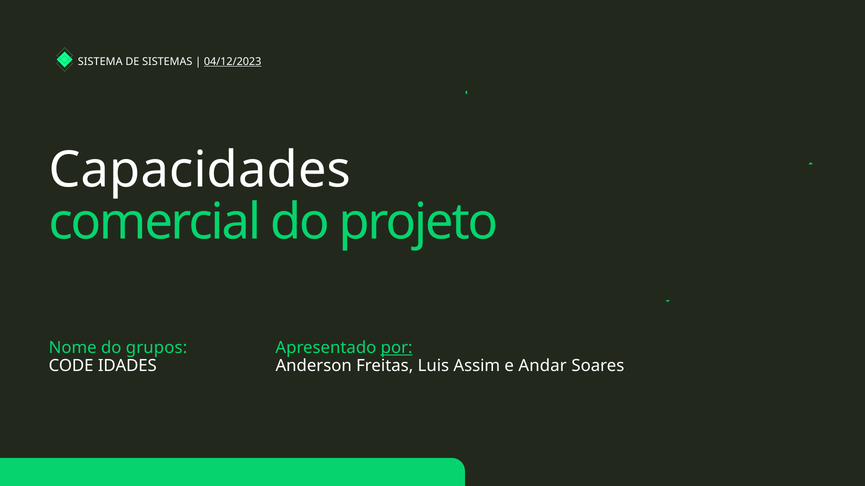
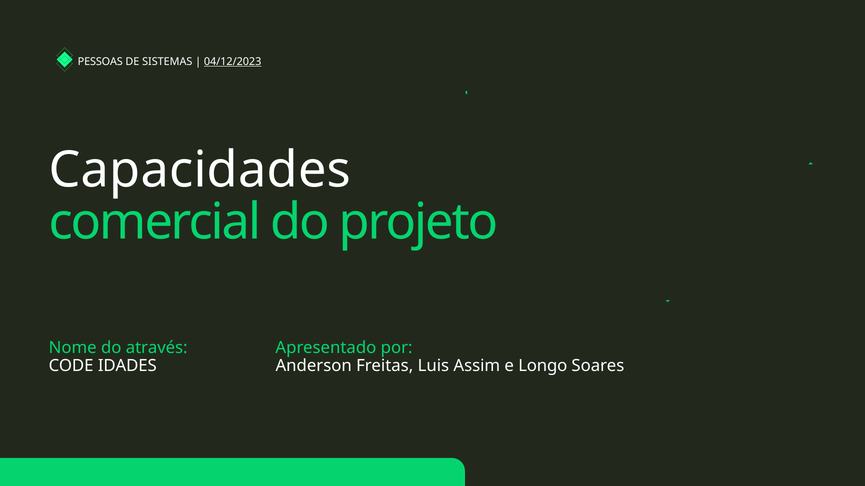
SISTEMA: SISTEMA -> PESSOAS (100, 62)
grupos: grupos -> através (157, 348)
por underline: present -> none (397, 348)
Andar: Andar -> Longo (543, 366)
